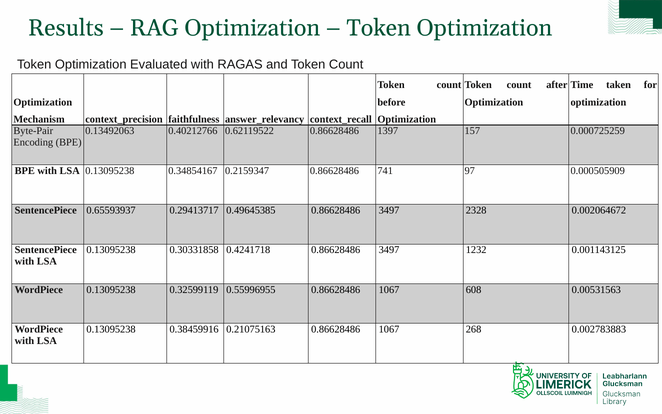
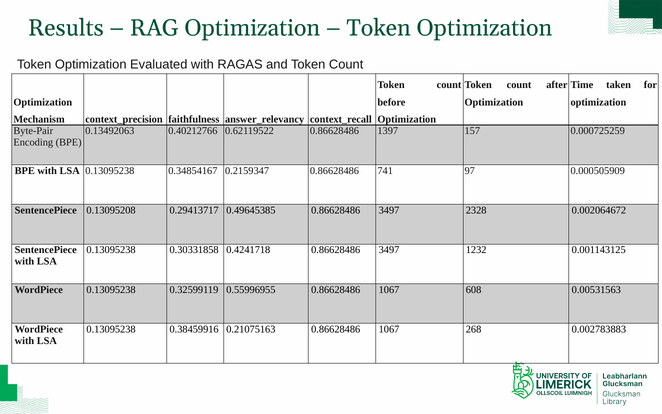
0.65593937: 0.65593937 -> 0.13095208 (111, 210)
